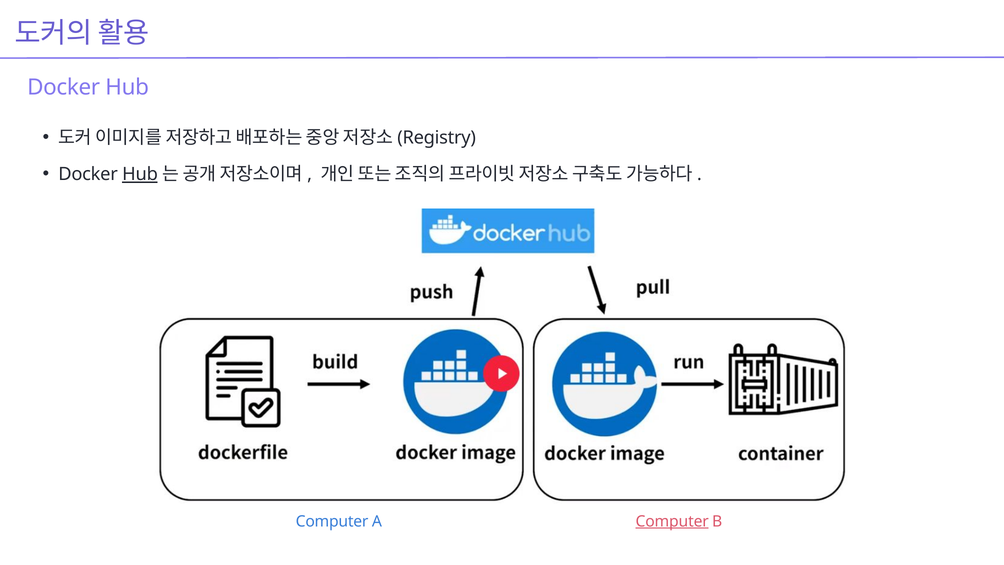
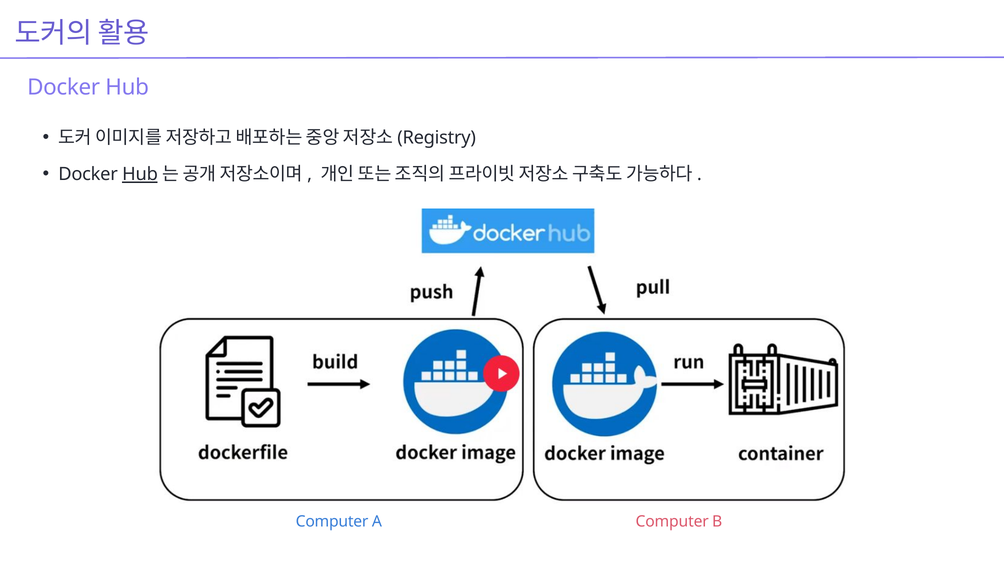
Computer underline: present -> none (672, 521)
